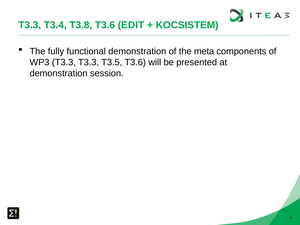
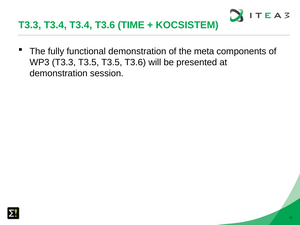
T3.4 T3.8: T3.8 -> T3.4 (81, 25)
EDIT: EDIT -> TIME (131, 25)
T3.3 T3.3: T3.3 -> T3.5 (89, 62)
